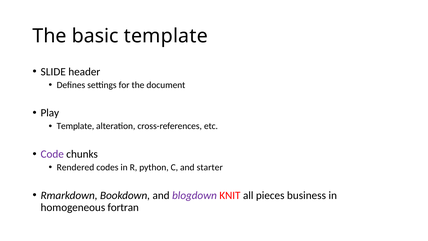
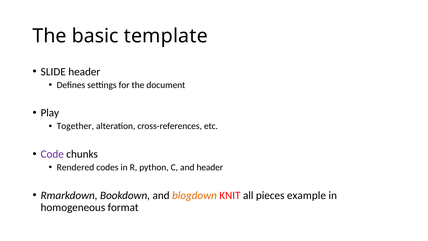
Template: Template -> Together (75, 126)
and starter: starter -> header (210, 167)
blogdown colour: purple -> orange (194, 195)
business: business -> example (306, 195)
fortran: fortran -> format (123, 207)
